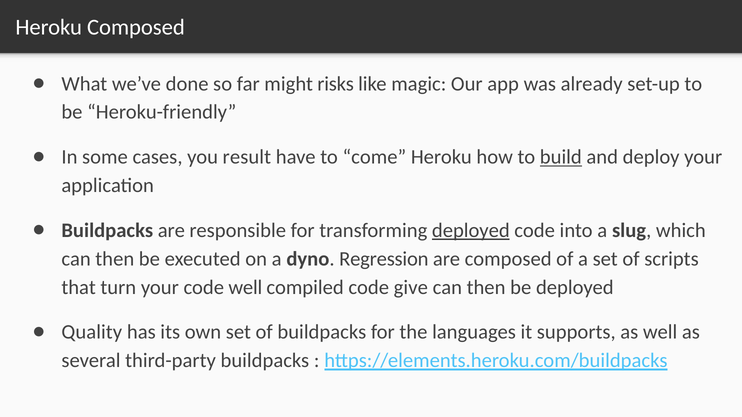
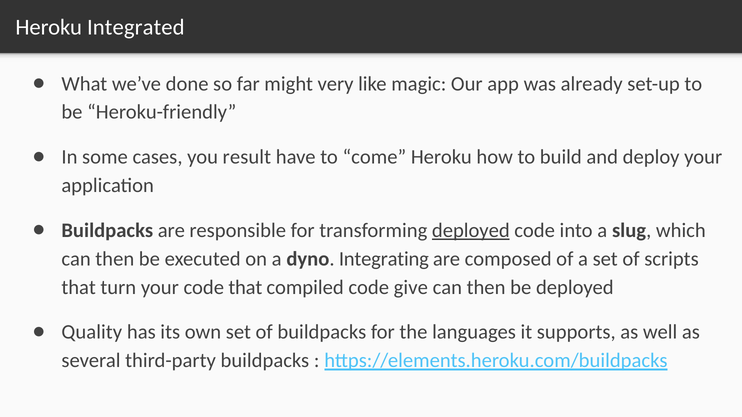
Heroku Composed: Composed -> Integrated (136, 27)
risks: risks -> very (336, 84)
build underline: present -> none (561, 157)
Regression: Regression -> Integrating (384, 259)
code well: well -> that (245, 287)
